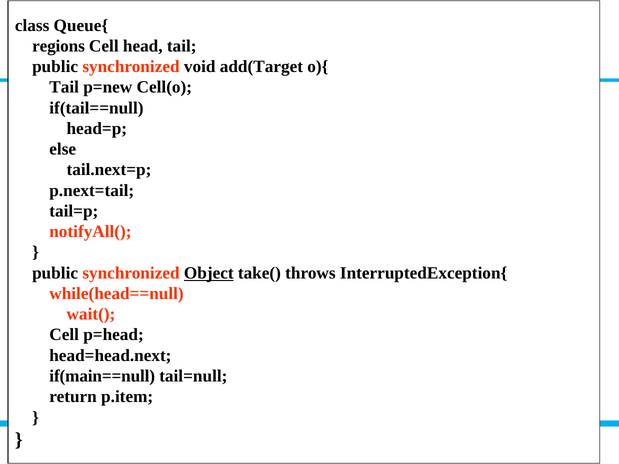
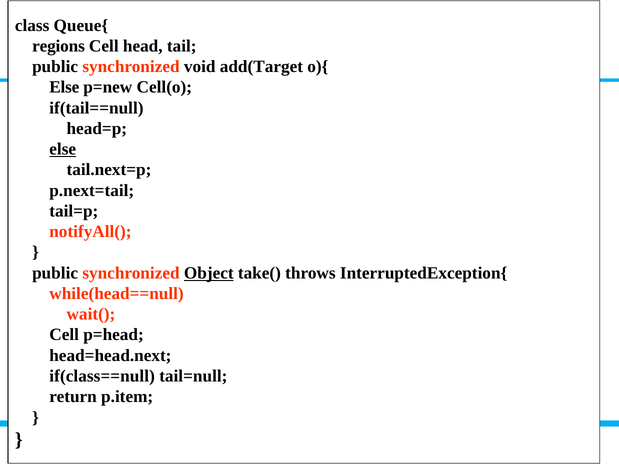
Tail: Tail -> Else (64, 87)
else underline: none -> present (63, 149)
if(main==null: if(main==null -> if(class==null (102, 376)
